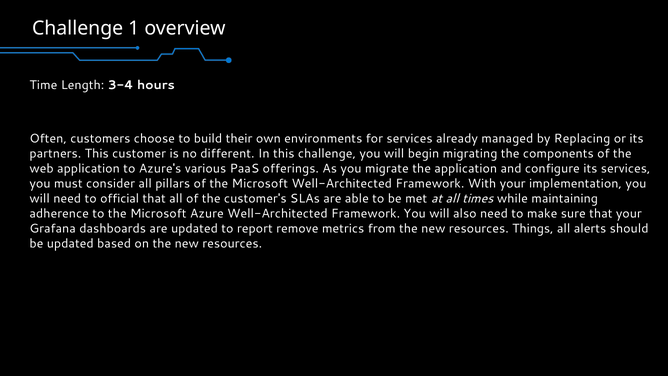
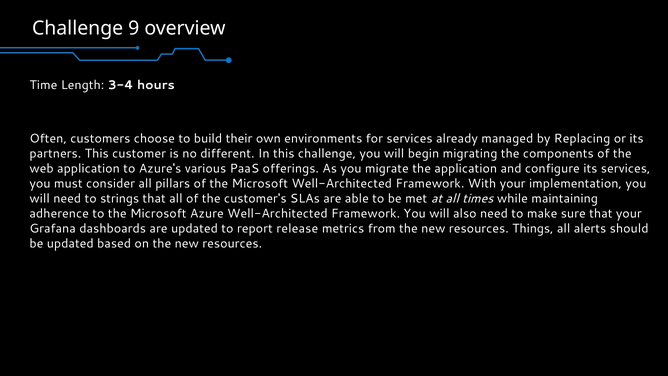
1: 1 -> 9 (134, 28)
official: official -> strings (120, 198)
remove: remove -> release (297, 228)
